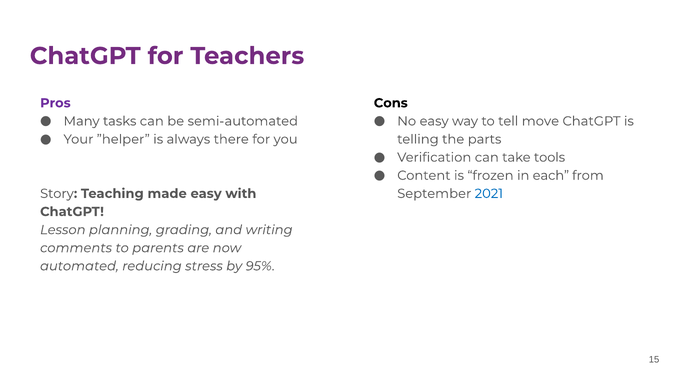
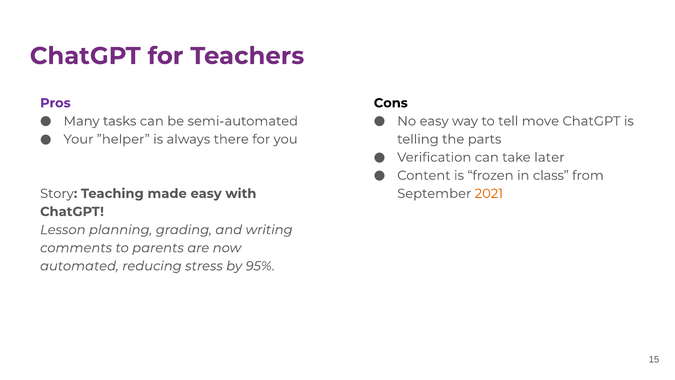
tools: tools -> later (549, 157)
each: each -> class (551, 175)
2021 colour: blue -> orange (489, 193)
